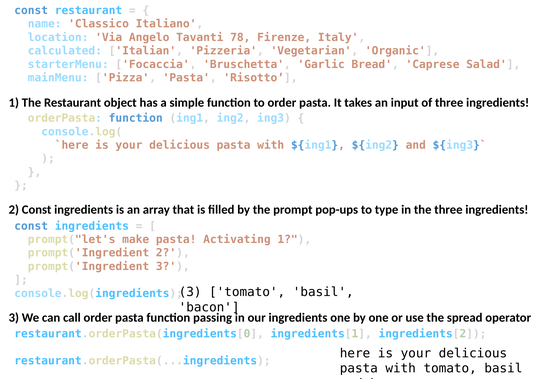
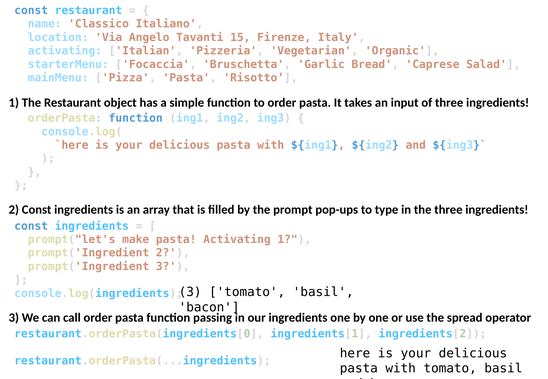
78: 78 -> 15 (240, 37)
calculated: calculated -> activating (65, 51)
